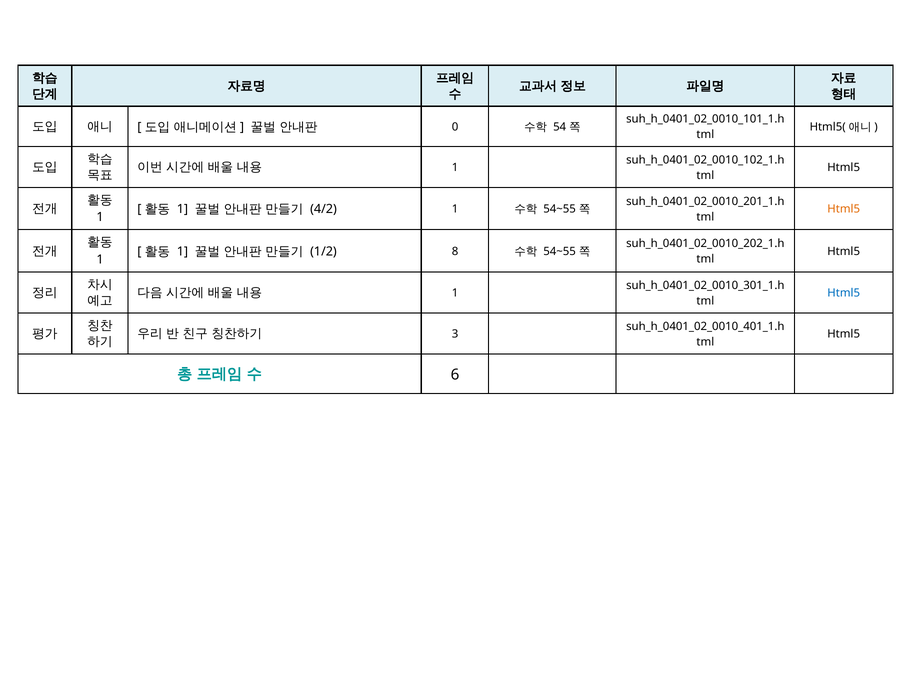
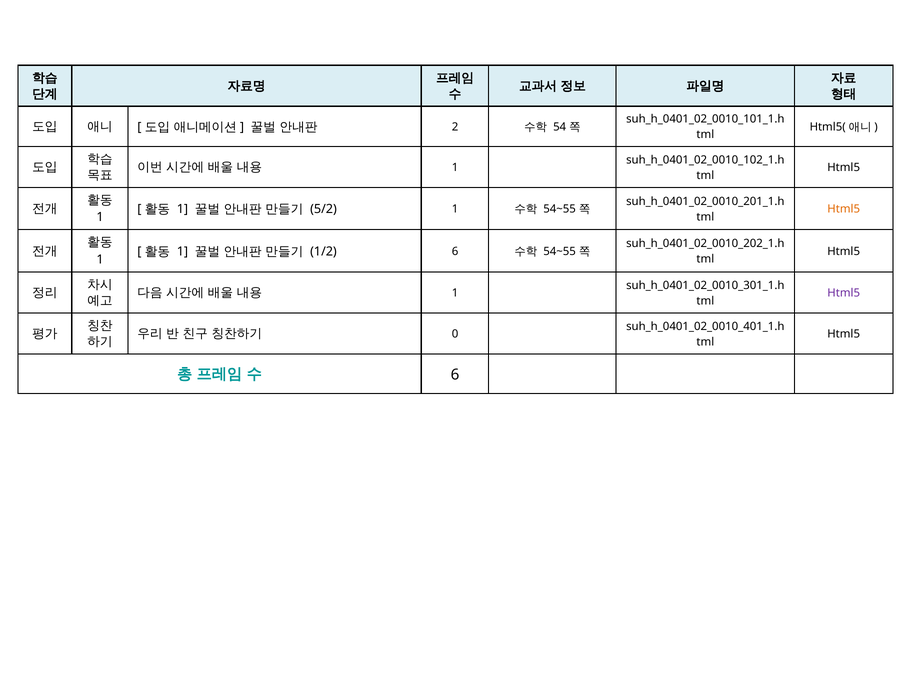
0: 0 -> 2 (455, 127)
4/2: 4/2 -> 5/2 (324, 209)
1/2 8: 8 -> 6 (455, 251)
Html5 colour: blue -> purple (844, 293)
3: 3 -> 0 (455, 334)
